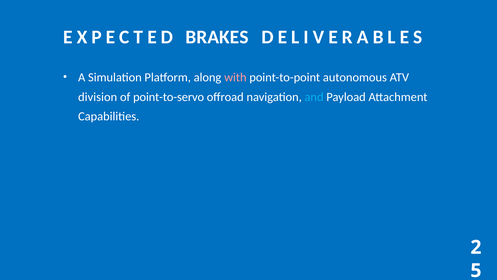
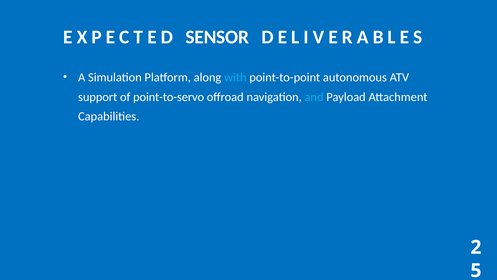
BRAKES: BRAKES -> SENSOR (217, 37)
with colour: pink -> light blue (235, 77)
division: division -> support (98, 97)
